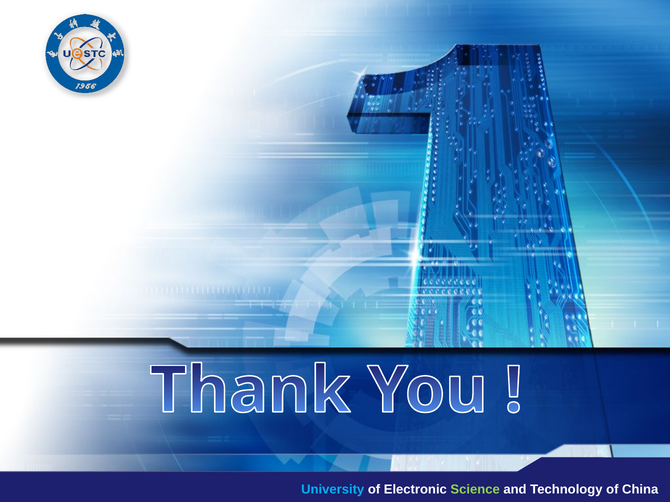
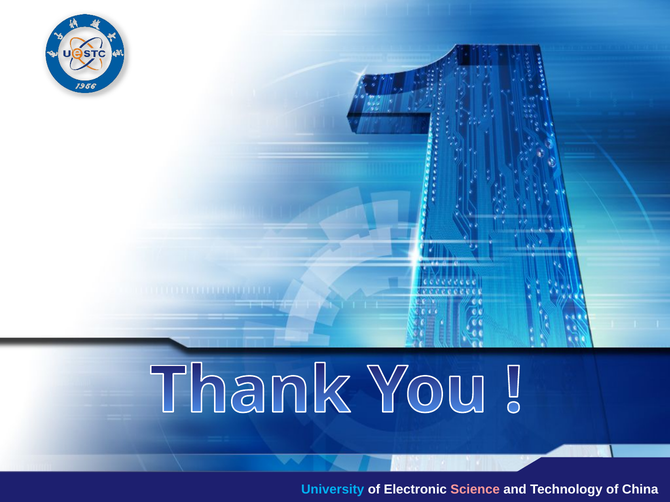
Science colour: light green -> pink (475, 490)
